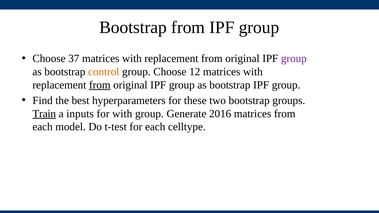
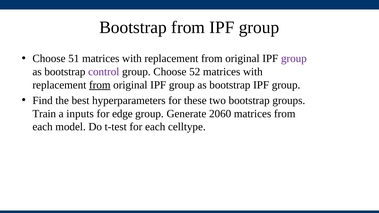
37: 37 -> 51 (74, 59)
control colour: orange -> purple (104, 72)
12: 12 -> 52 (195, 72)
Train underline: present -> none (44, 114)
for with: with -> edge (122, 114)
2016: 2016 -> 2060 (220, 114)
